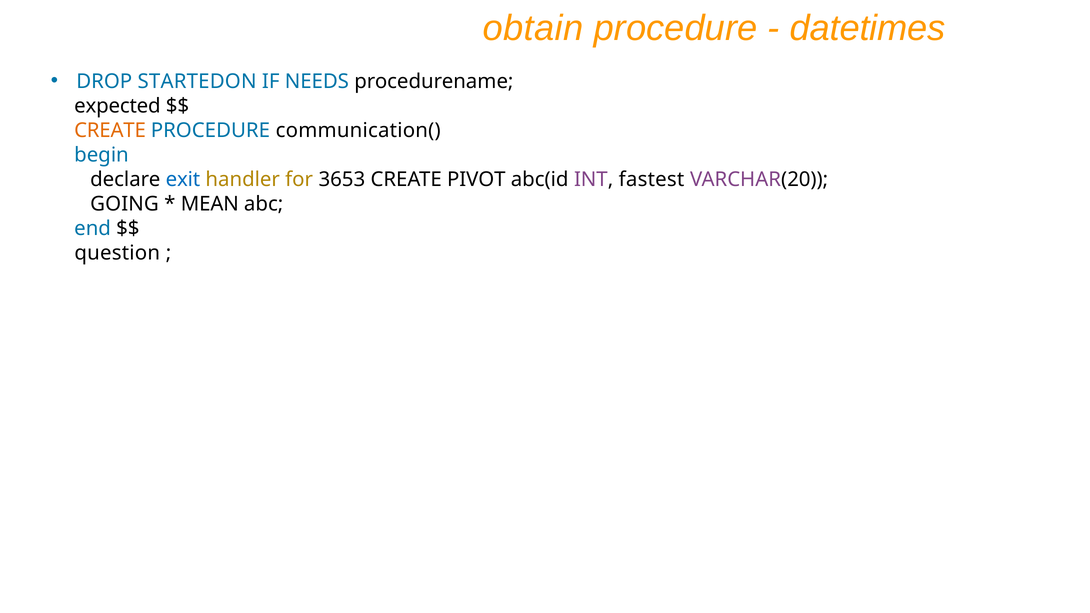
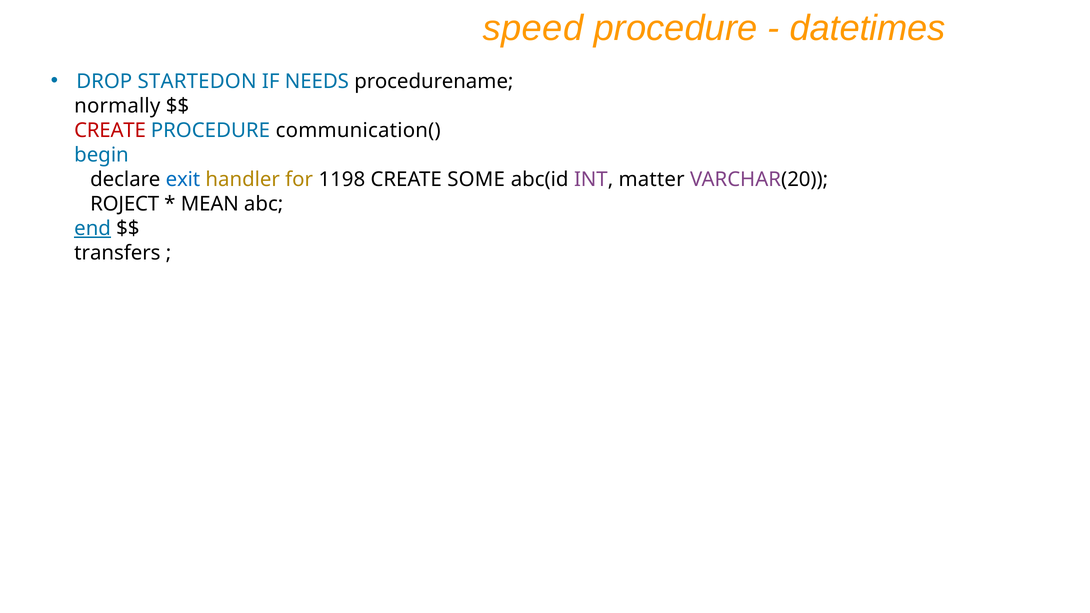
obtain: obtain -> speed (533, 28)
expected: expected -> normally (117, 106)
CREATE colour: orange -> red (110, 130)
3653: 3653 -> 1198 (342, 179)
PIVOT: PIVOT -> SOME (476, 179)
fastest: fastest -> matter (652, 179)
GOING: GOING -> ROJECT (125, 204)
end underline: none -> present (93, 228)
question: question -> transfers (117, 253)
